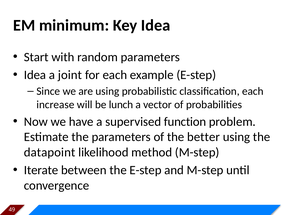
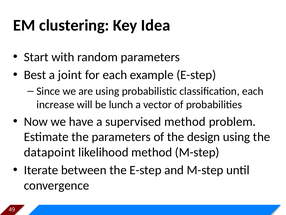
minimum: minimum -> clustering (74, 25)
Idea: Idea -> Best (35, 75)
supervised function: function -> method (185, 121)
better: better -> design (204, 137)
